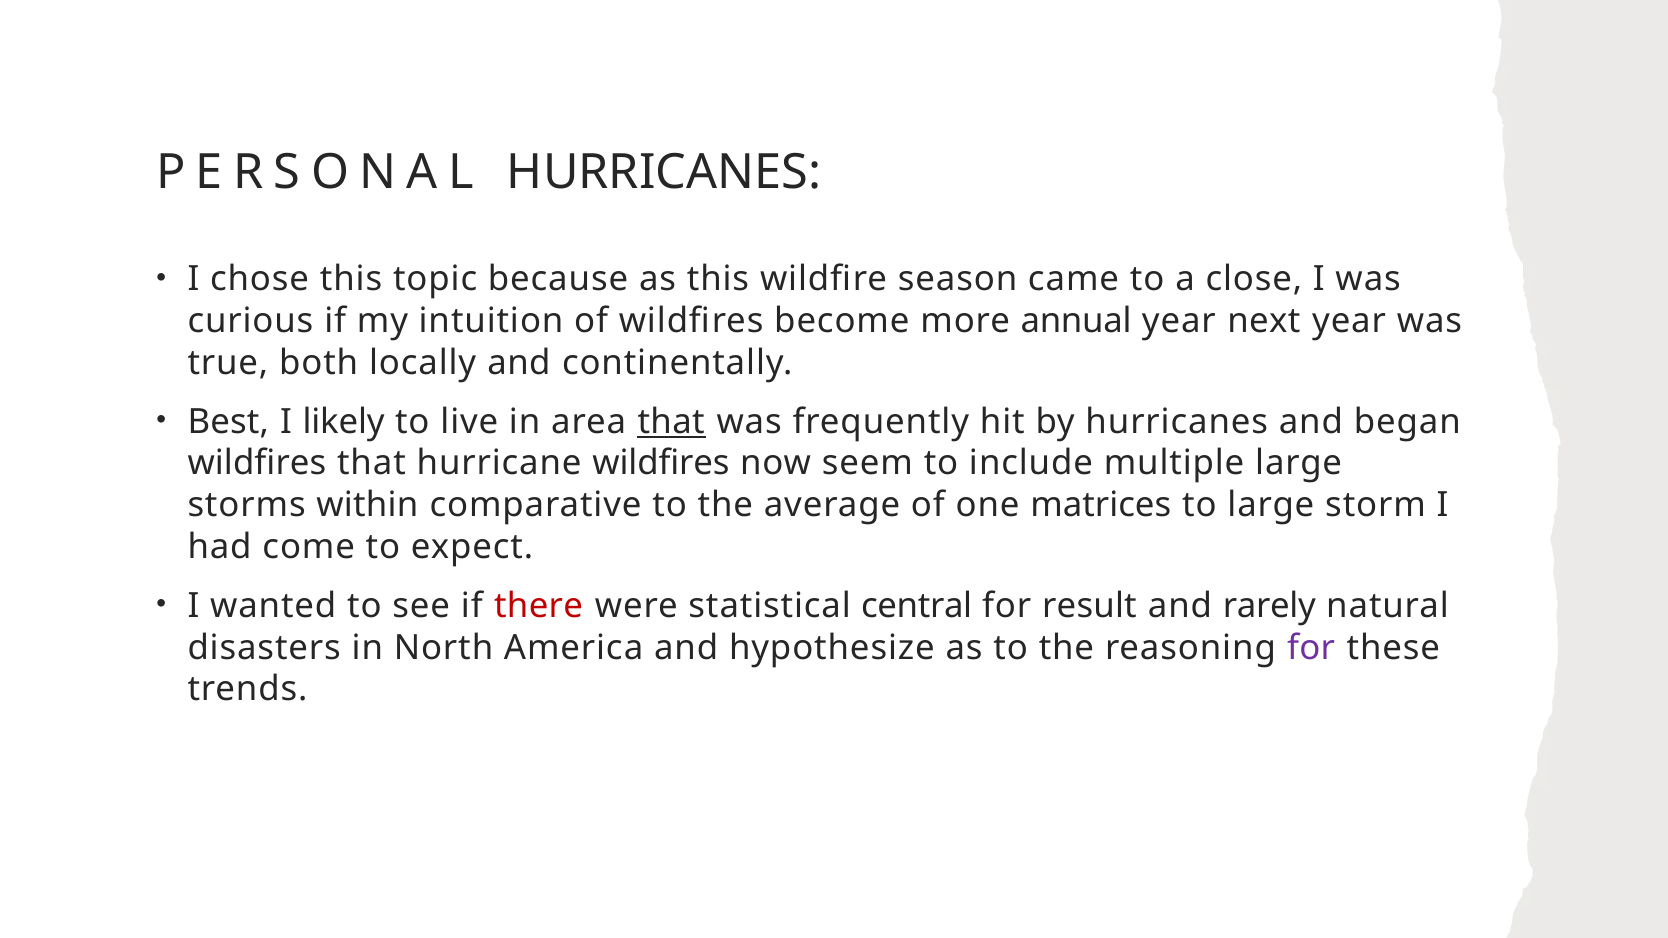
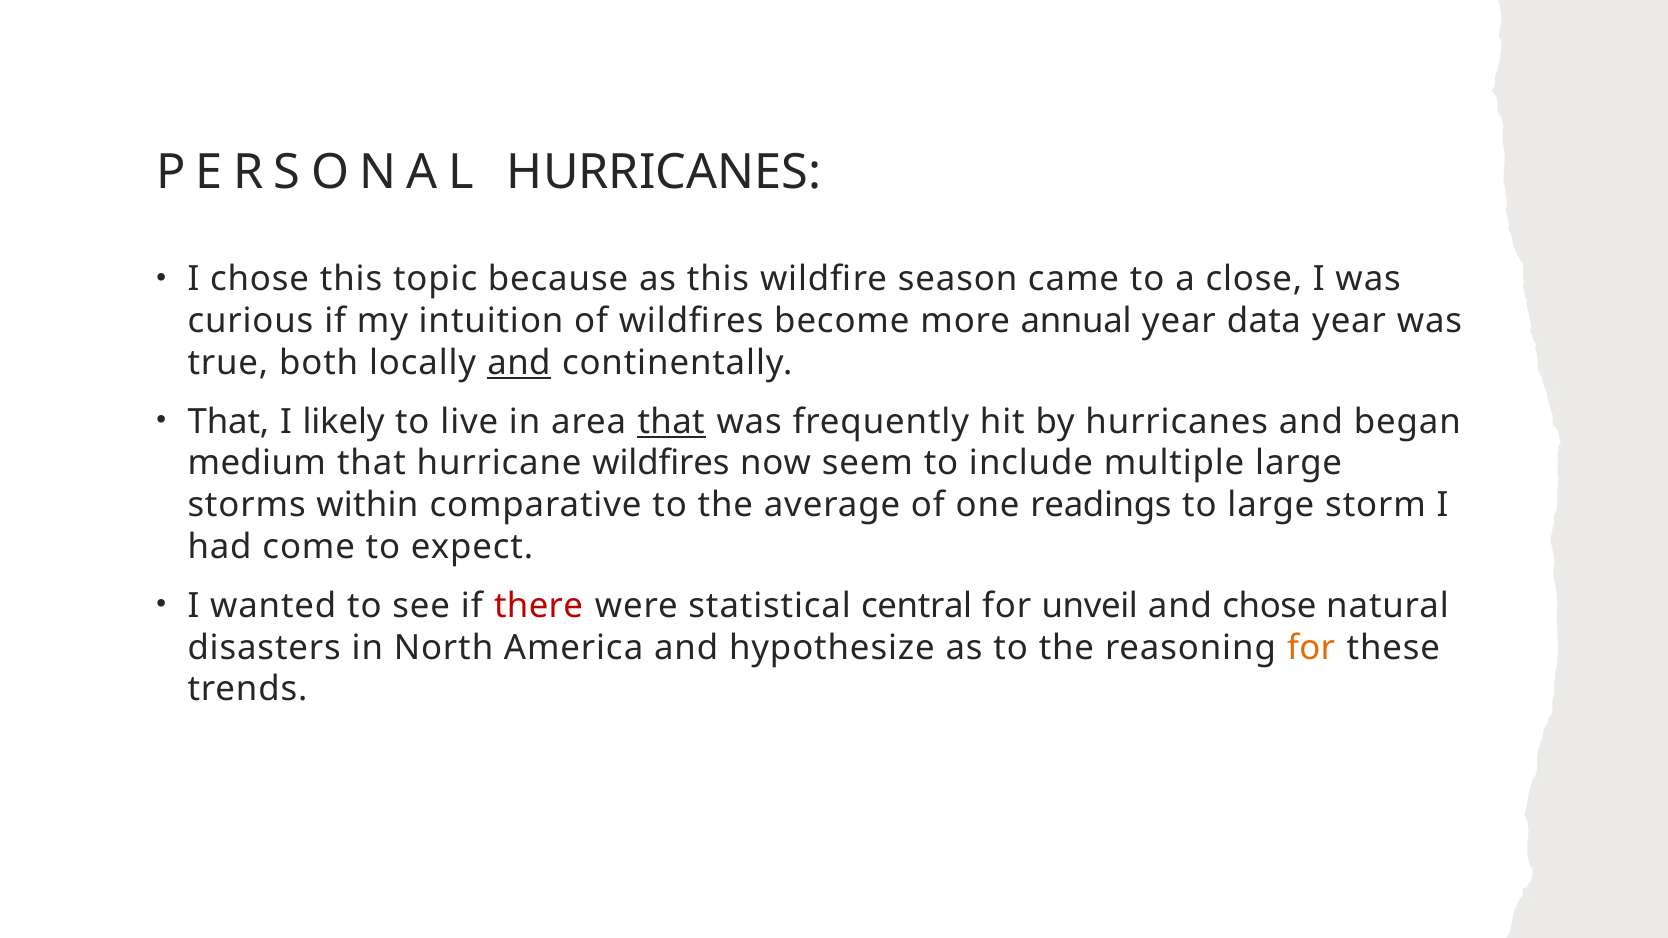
next: next -> data (1264, 321)
and underline: none -> present (519, 363)
Best: Best -> That (228, 422)
wildfires: wildfires -> medium (257, 464)
matrices: matrices -> readings (1101, 505)
result: result -> unveil (1090, 606)
and rarely: rarely -> chose (1269, 606)
for colour: purple -> orange (1311, 648)
